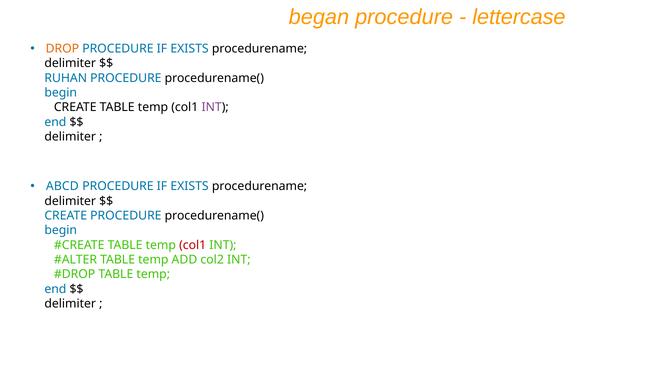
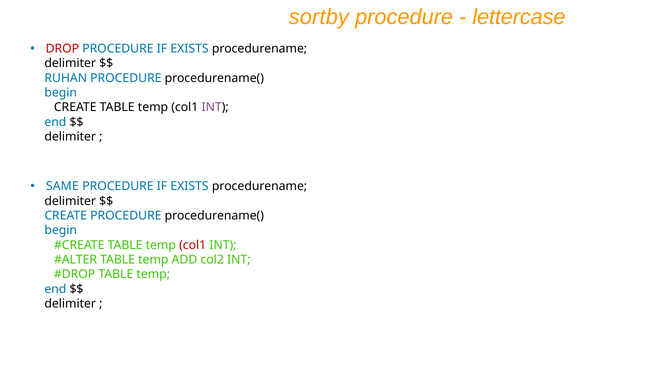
began: began -> sortby (319, 17)
DROP colour: orange -> red (62, 49)
ABCD: ABCD -> SAME (62, 186)
